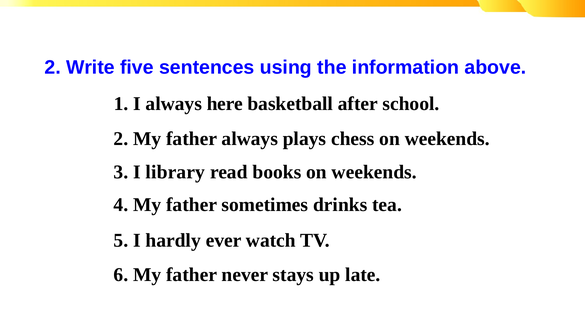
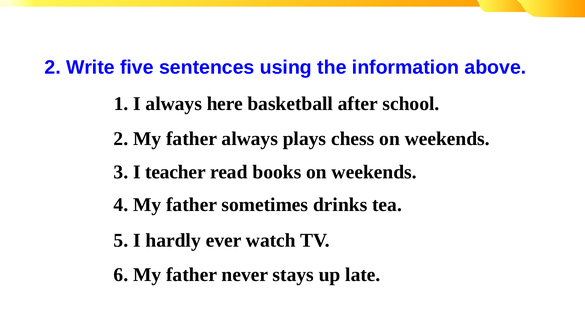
library: library -> teacher (175, 172)
